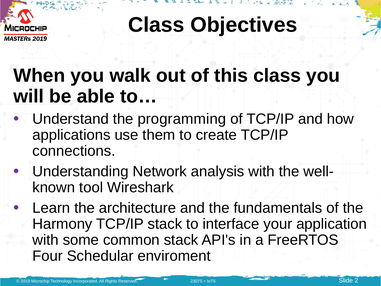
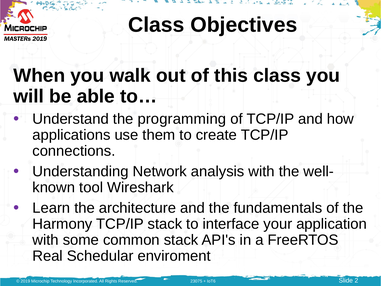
Four: Four -> Real (48, 256)
